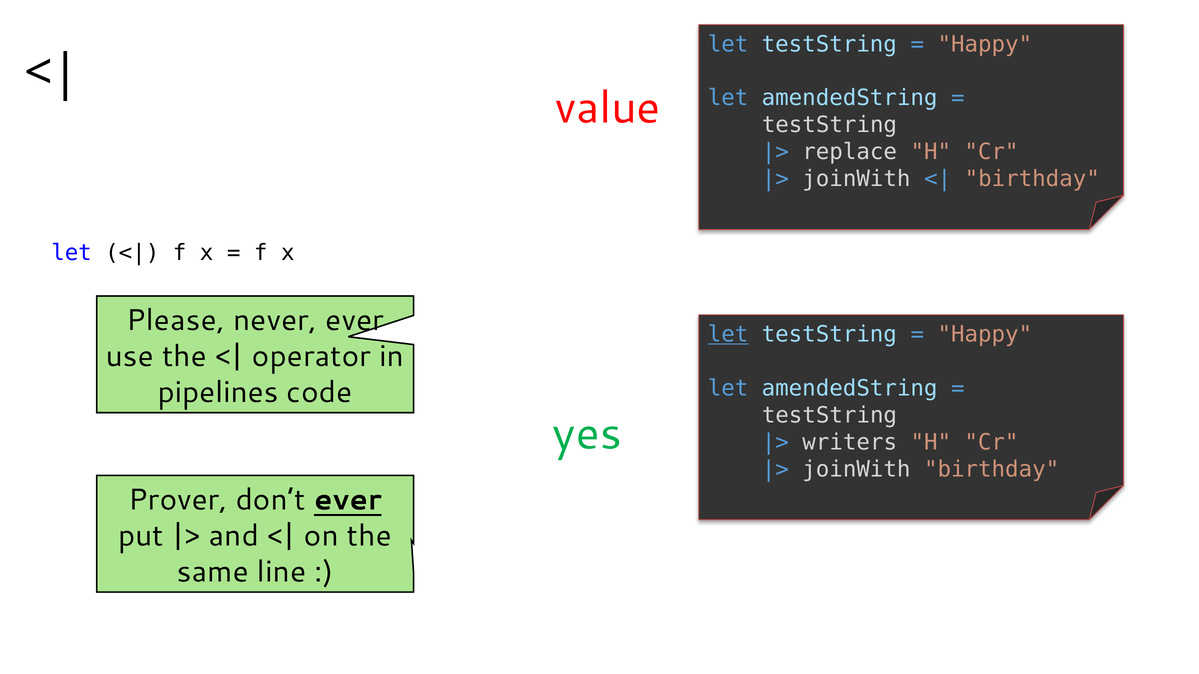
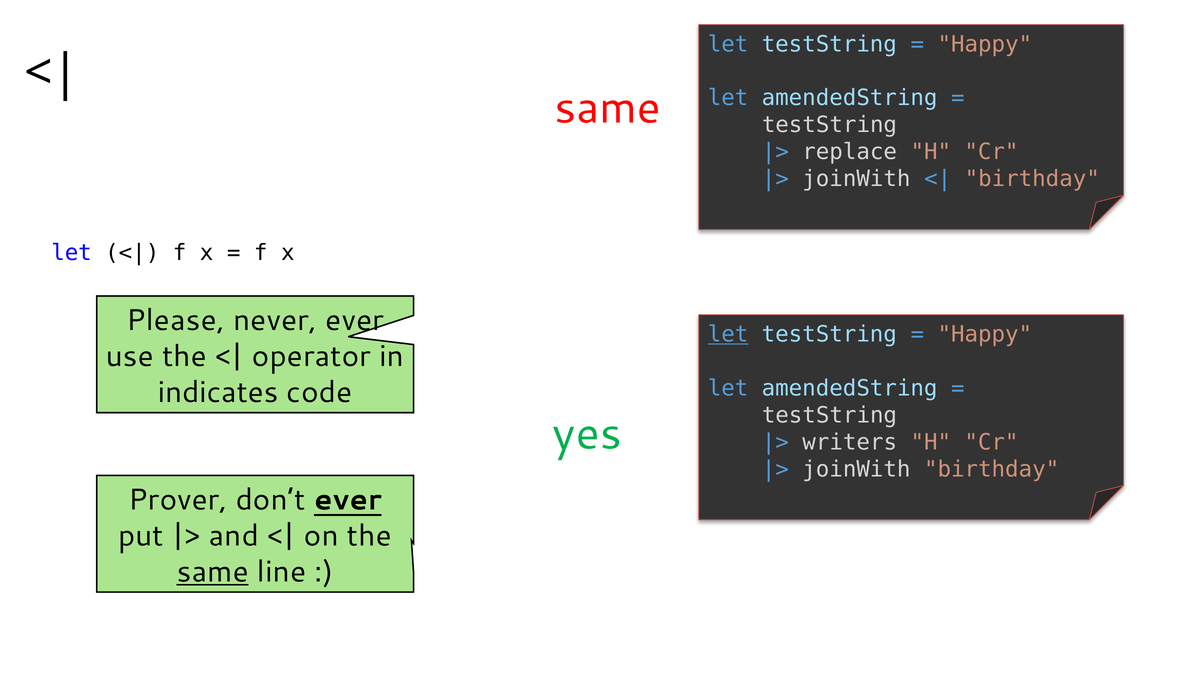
value: value -> same (608, 108)
pipelines: pipelines -> indicates (218, 393)
same underline: none -> present (213, 572)
